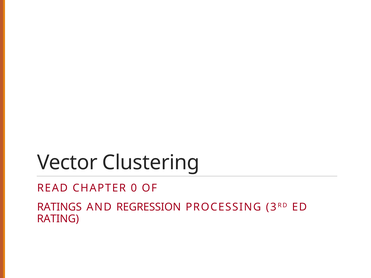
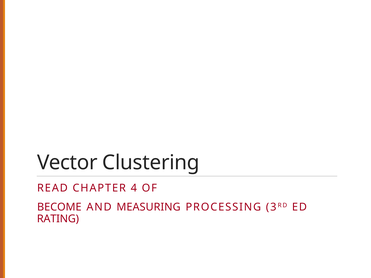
0: 0 -> 4 (134, 188)
RATINGS: RATINGS -> BECOME (59, 207)
REGRESSION: REGRESSION -> MEASURING (149, 207)
